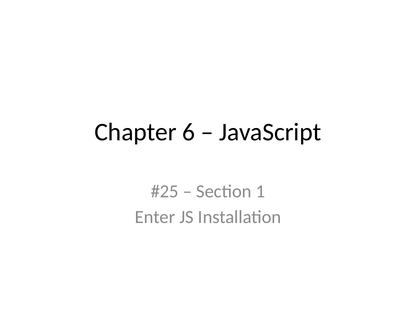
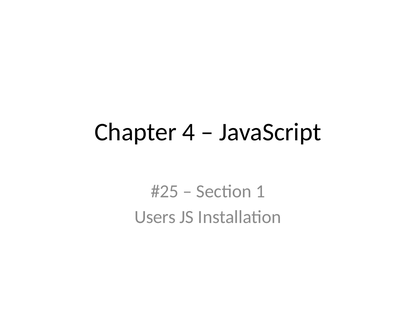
6: 6 -> 4 (189, 132)
Enter: Enter -> Users (155, 217)
